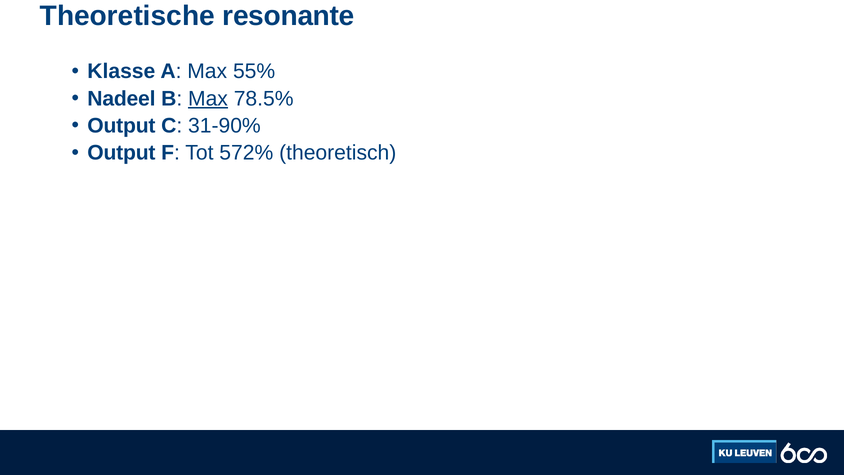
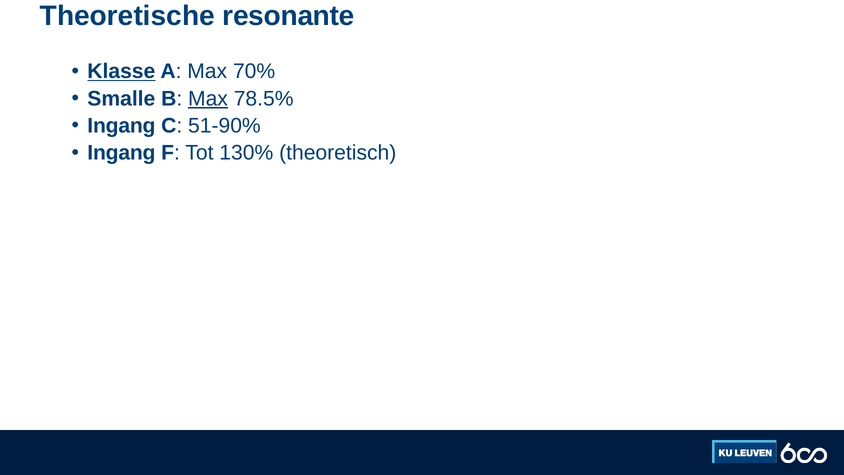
Klasse underline: none -> present (121, 71)
55%: 55% -> 70% (254, 71)
Nadeel: Nadeel -> Smalle (121, 99)
Output: Output -> Ingang (121, 126)
31-90%: 31-90% -> 51-90% (224, 126)
Output: Output -> Ingang (121, 153)
572%: 572% -> 130% (246, 153)
